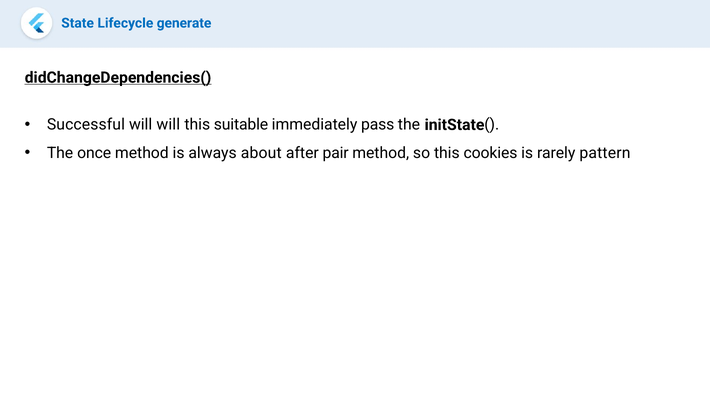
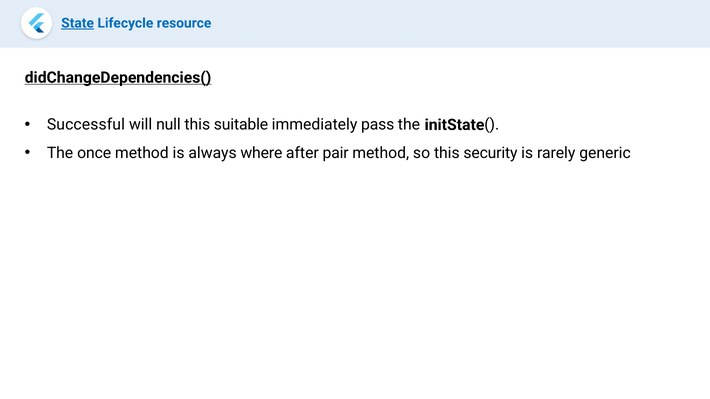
State underline: none -> present (78, 23)
generate: generate -> resource (184, 23)
will will: will -> null (168, 125)
about: about -> where (261, 153)
cookies: cookies -> security (490, 153)
pattern: pattern -> generic (605, 153)
